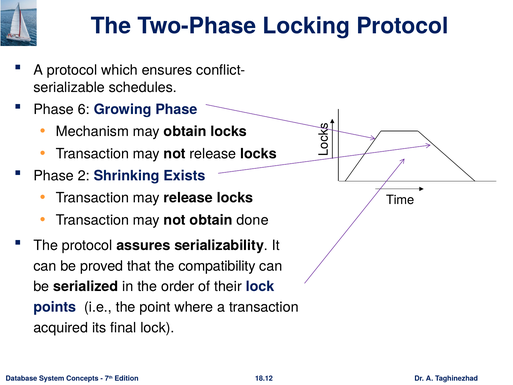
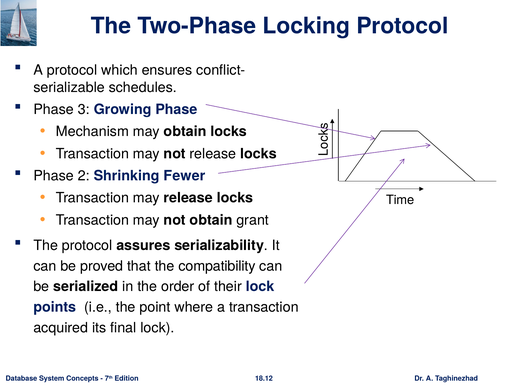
6: 6 -> 3 (84, 109)
Exists: Exists -> Fewer (184, 176)
done: done -> grant (253, 220)
